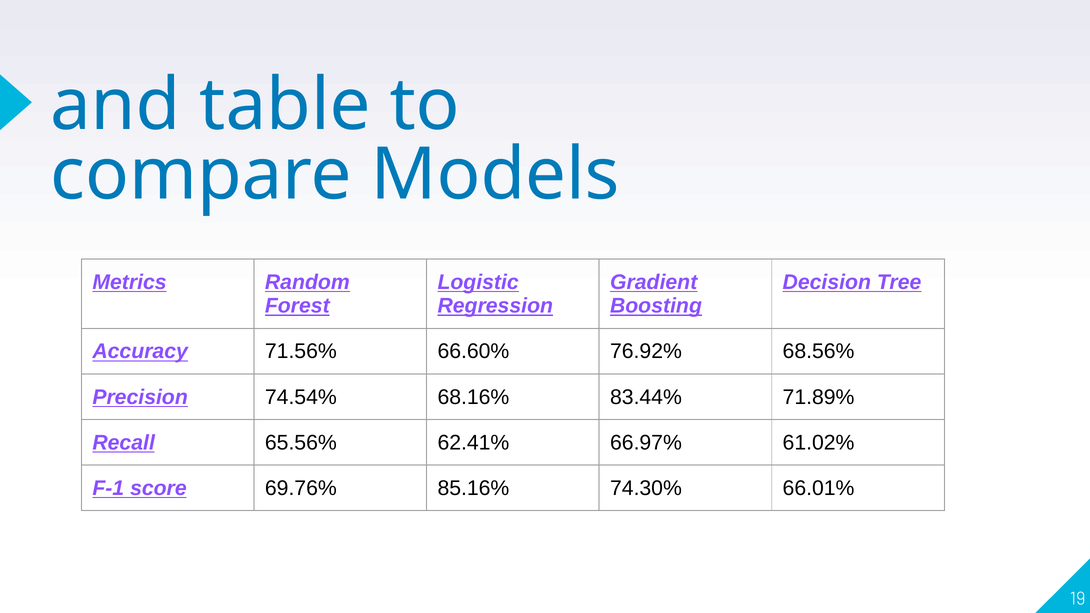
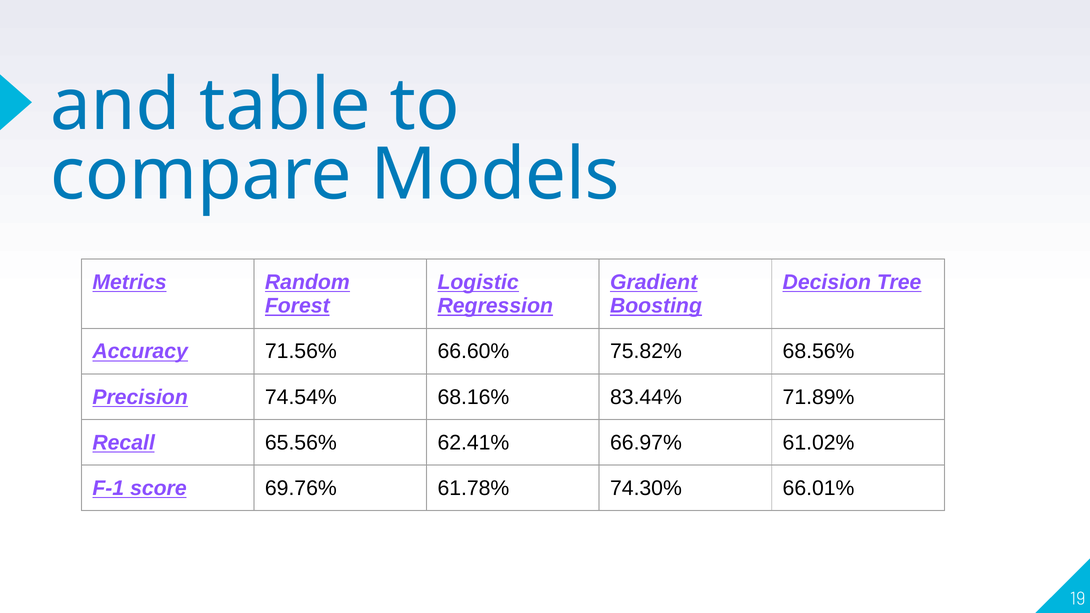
76.92%: 76.92% -> 75.82% (646, 352)
85.16%: 85.16% -> 61.78% (473, 488)
